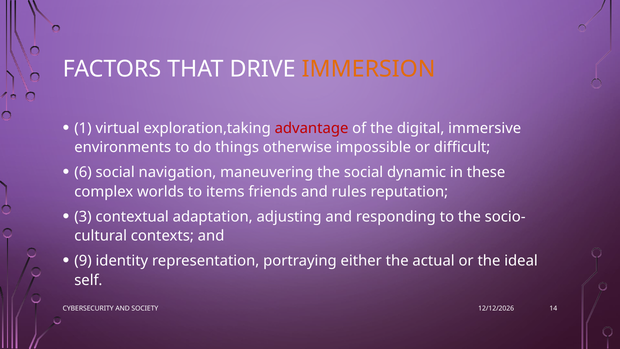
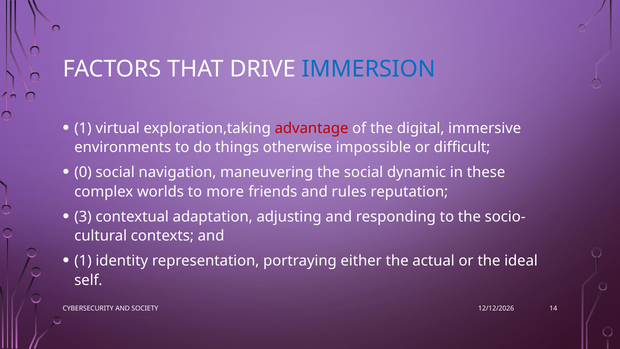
IMMERSION colour: orange -> blue (369, 69)
6: 6 -> 0 (83, 172)
items: items -> more (225, 192)
9: 9 -> 1 (83, 261)
